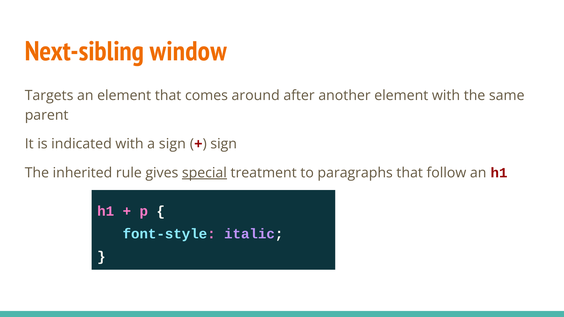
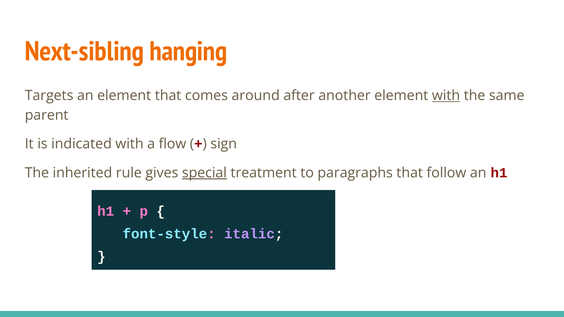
window: window -> hanging (188, 51)
with underline: none -> present (446, 96)
a sign: sign -> flow (172, 144)
